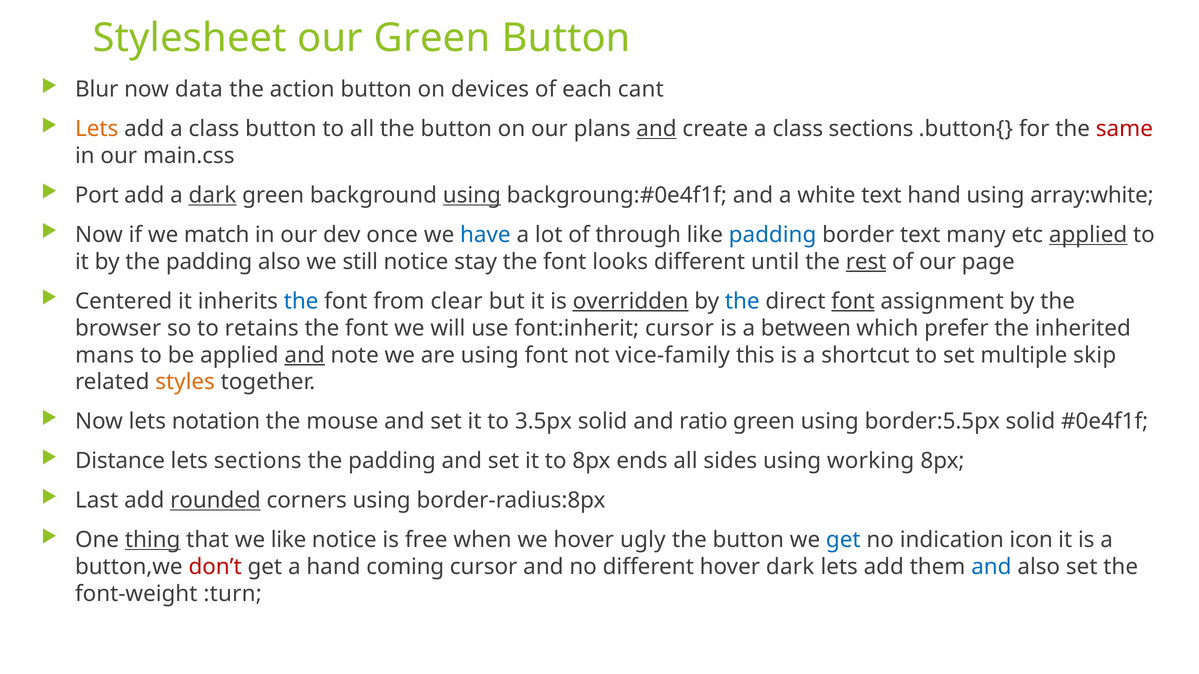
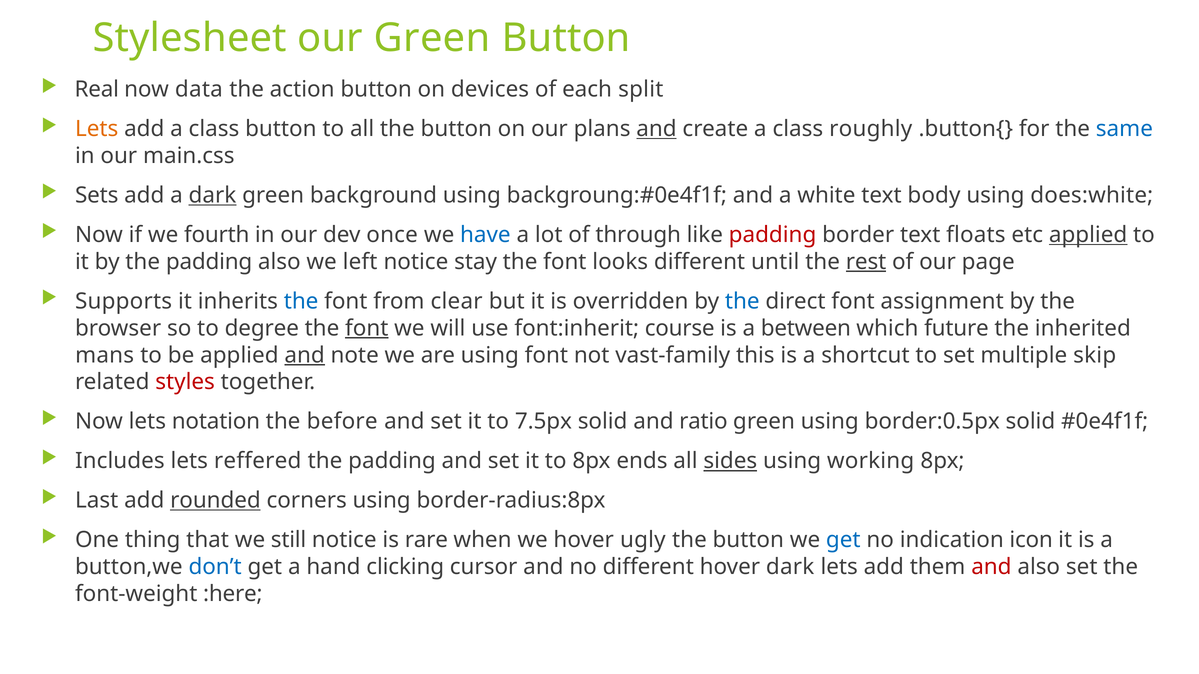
Blur: Blur -> Real (97, 90)
cant: cant -> split (641, 90)
class sections: sections -> roughly (871, 129)
same colour: red -> blue (1124, 129)
Port: Port -> Sets (97, 195)
using underline: present -> none (472, 195)
text hand: hand -> body (934, 195)
array:white: array:white -> does:white (1092, 195)
match: match -> fourth (217, 235)
padding colour: blue -> red (773, 235)
many: many -> floats (976, 235)
still: still -> left (360, 262)
Centered: Centered -> Supports (124, 301)
overridden underline: present -> none (631, 301)
font underline: present -> none (853, 301)
retains: retains -> degree (262, 328)
font underline: none -> present (367, 328)
font:inherit cursor: cursor -> course (680, 328)
prefer: prefer -> future (956, 328)
vice-family: vice-family -> vast-family (673, 355)
styles colour: orange -> red (185, 382)
mouse: mouse -> before (342, 422)
3.5px: 3.5px -> 7.5px (543, 422)
border:5.5px: border:5.5px -> border:0.5px (932, 422)
Distance: Distance -> Includes (120, 461)
lets sections: sections -> reffered (258, 461)
sides underline: none -> present (730, 461)
thing underline: present -> none (153, 540)
we like: like -> still (289, 540)
free: free -> rare (426, 540)
don’t colour: red -> blue (215, 567)
coming: coming -> clicking (405, 567)
and colour: blue -> red (991, 567)
:turn: :turn -> :here (233, 594)
